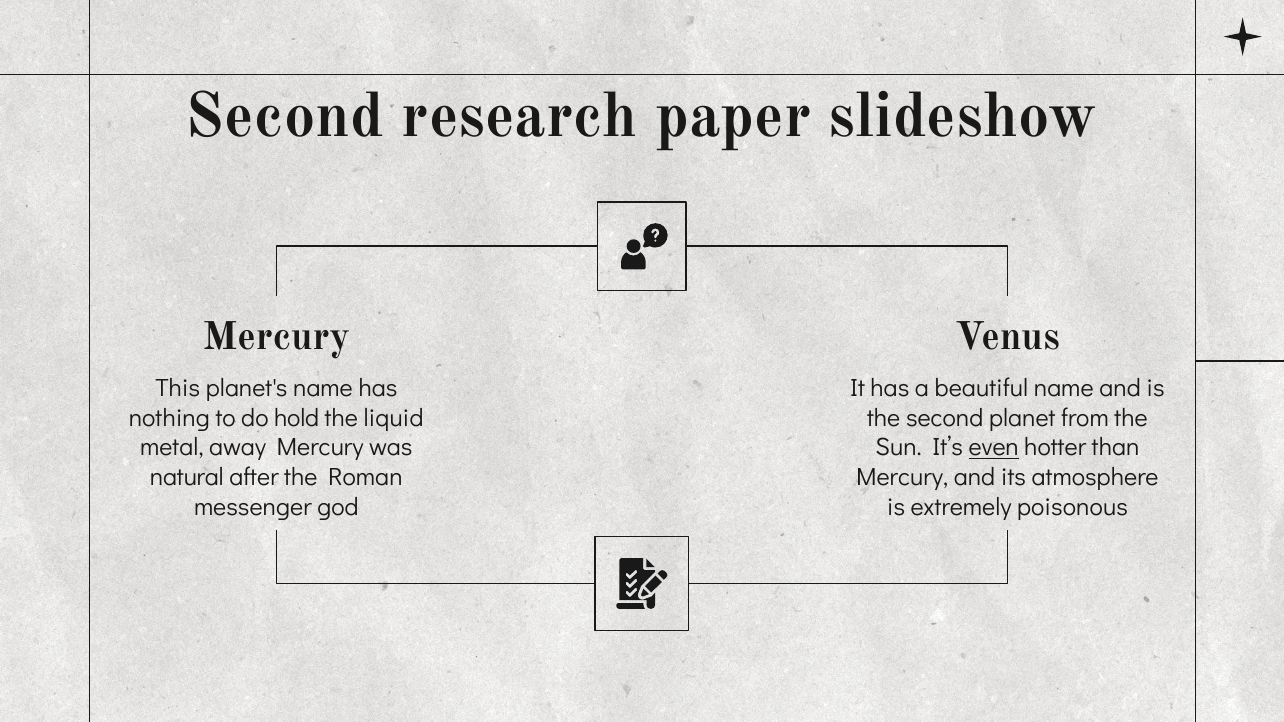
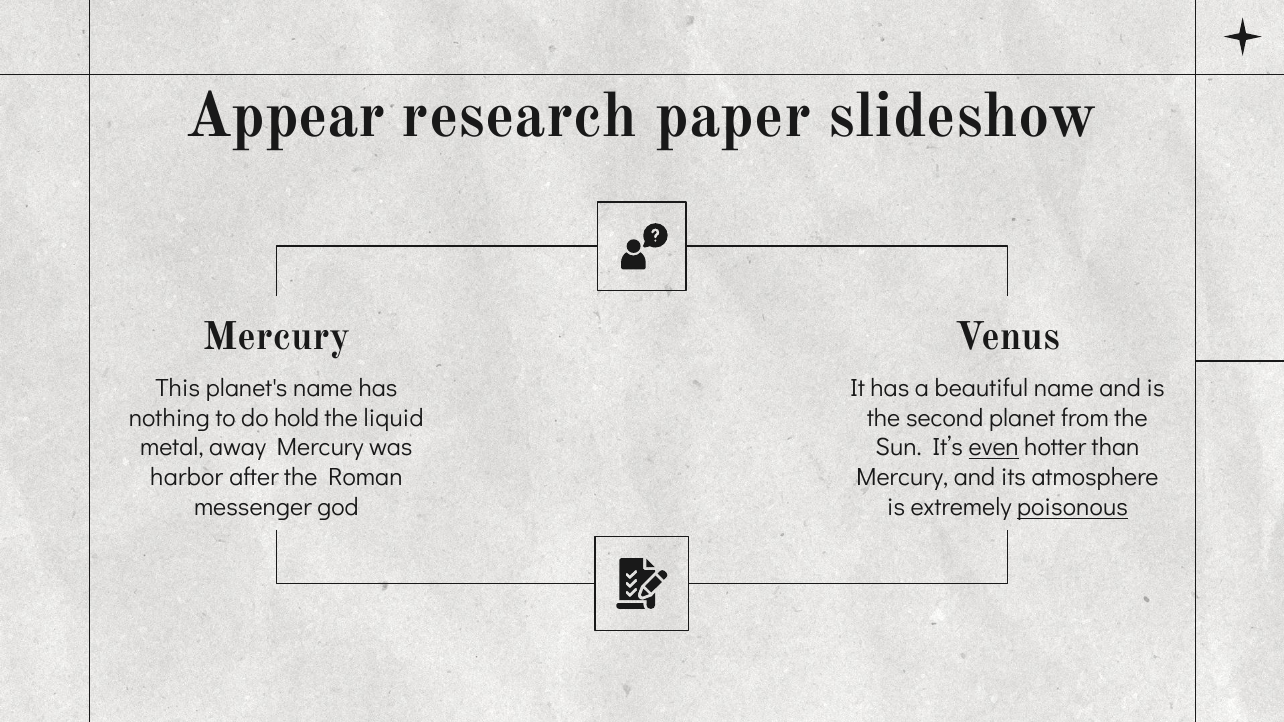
Second: Second -> Appear (286, 116)
natural: natural -> harbor (187, 478)
poisonous underline: none -> present (1073, 508)
